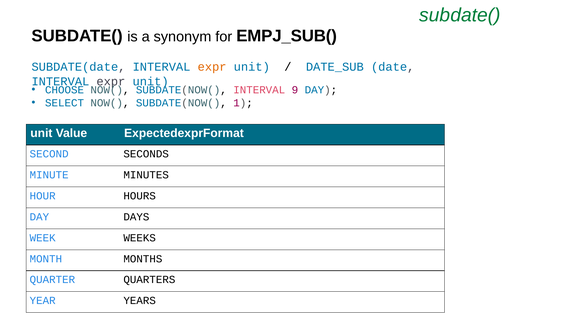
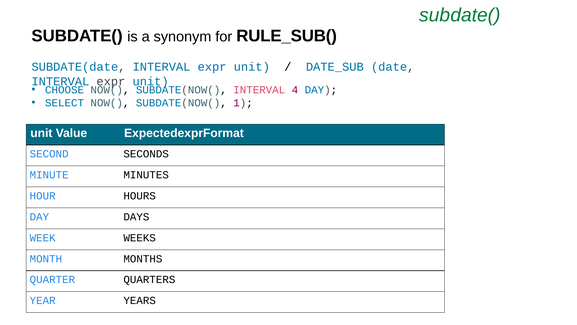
EMPJ_SUB(: EMPJ_SUB( -> RULE_SUB( (287, 36)
expr colour: orange -> blue (212, 67)
9: 9 -> 4 (295, 90)
